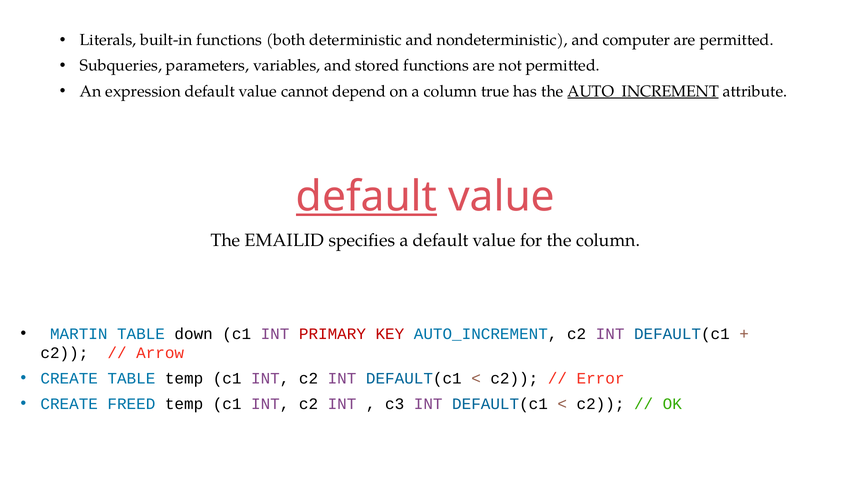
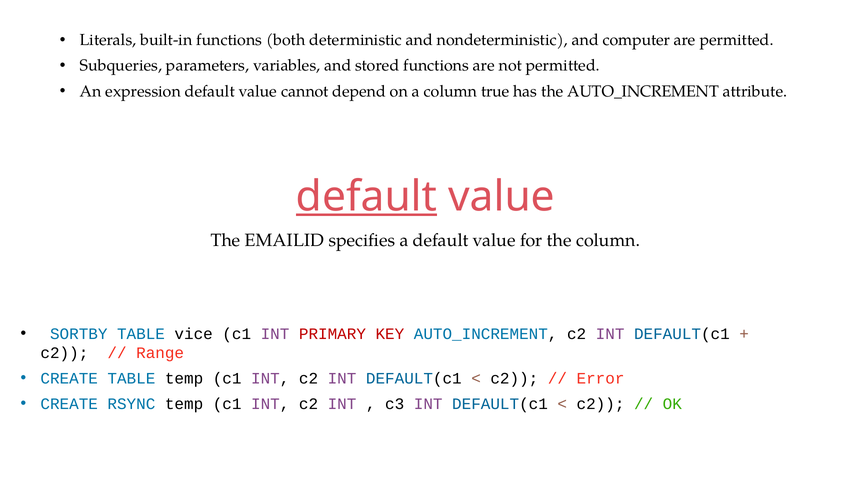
AUTO_INCREMENT underline: present -> none (643, 91)
MARTIN: MARTIN -> SORTBY (79, 334)
down: down -> vice (194, 334)
Arrow: Arrow -> Range (160, 353)
FREED: FREED -> RSYNC (131, 404)
